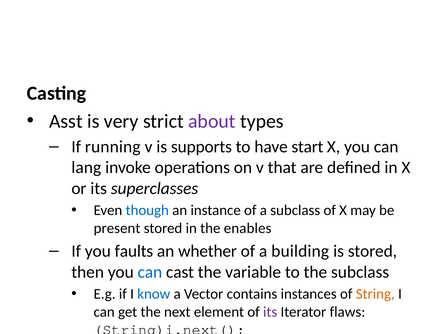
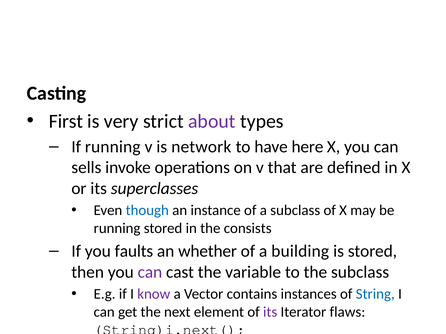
Asst: Asst -> First (66, 121)
supports: supports -> network (201, 147)
start: start -> here (307, 147)
lang: lang -> sells (86, 168)
present: present -> running (117, 229)
enables: enables -> consists (248, 229)
can colour: blue -> purple (150, 272)
know colour: blue -> purple (154, 294)
String colour: orange -> blue (375, 294)
